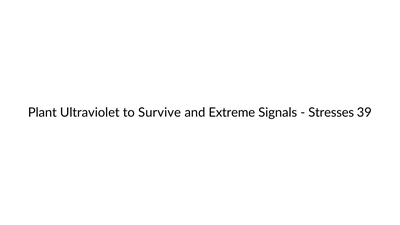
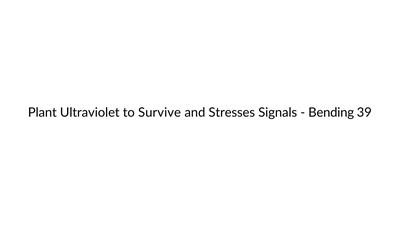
Extreme: Extreme -> Stresses (232, 113)
Stresses: Stresses -> Bending (331, 113)
